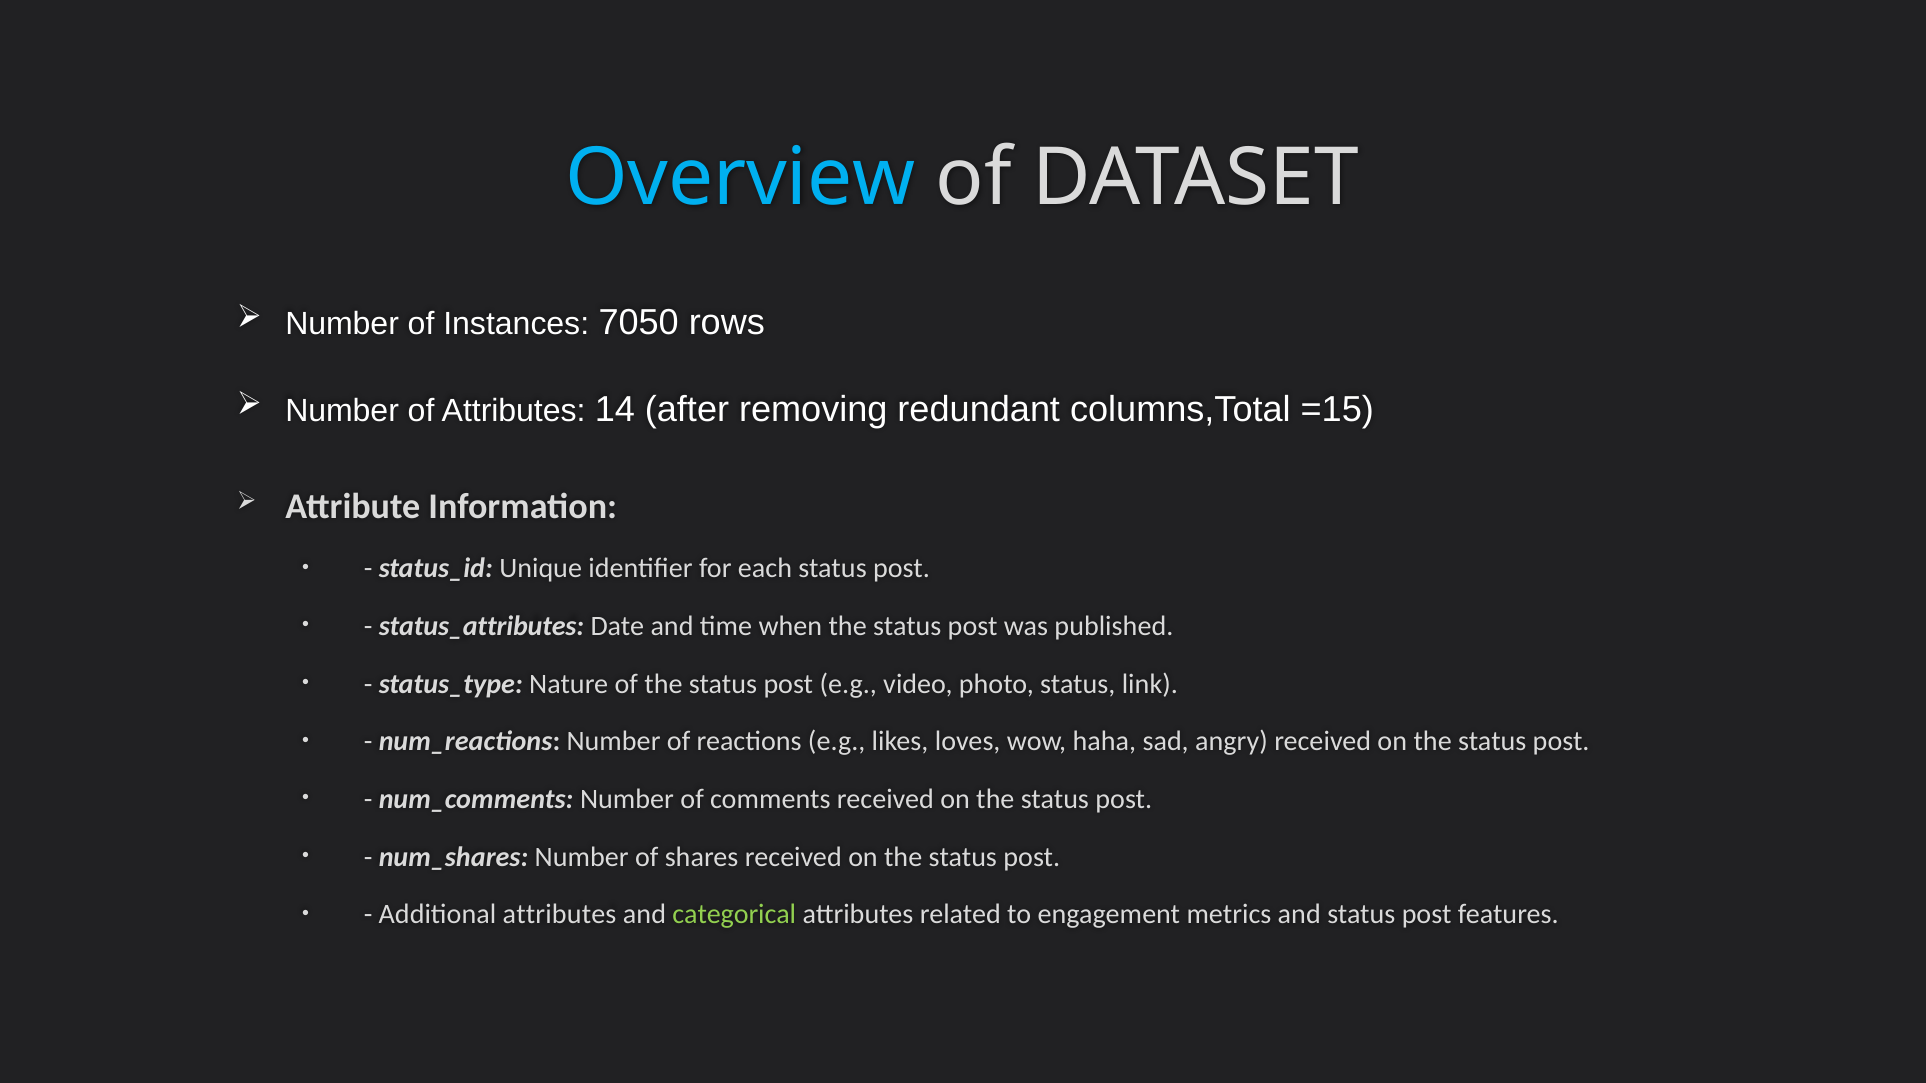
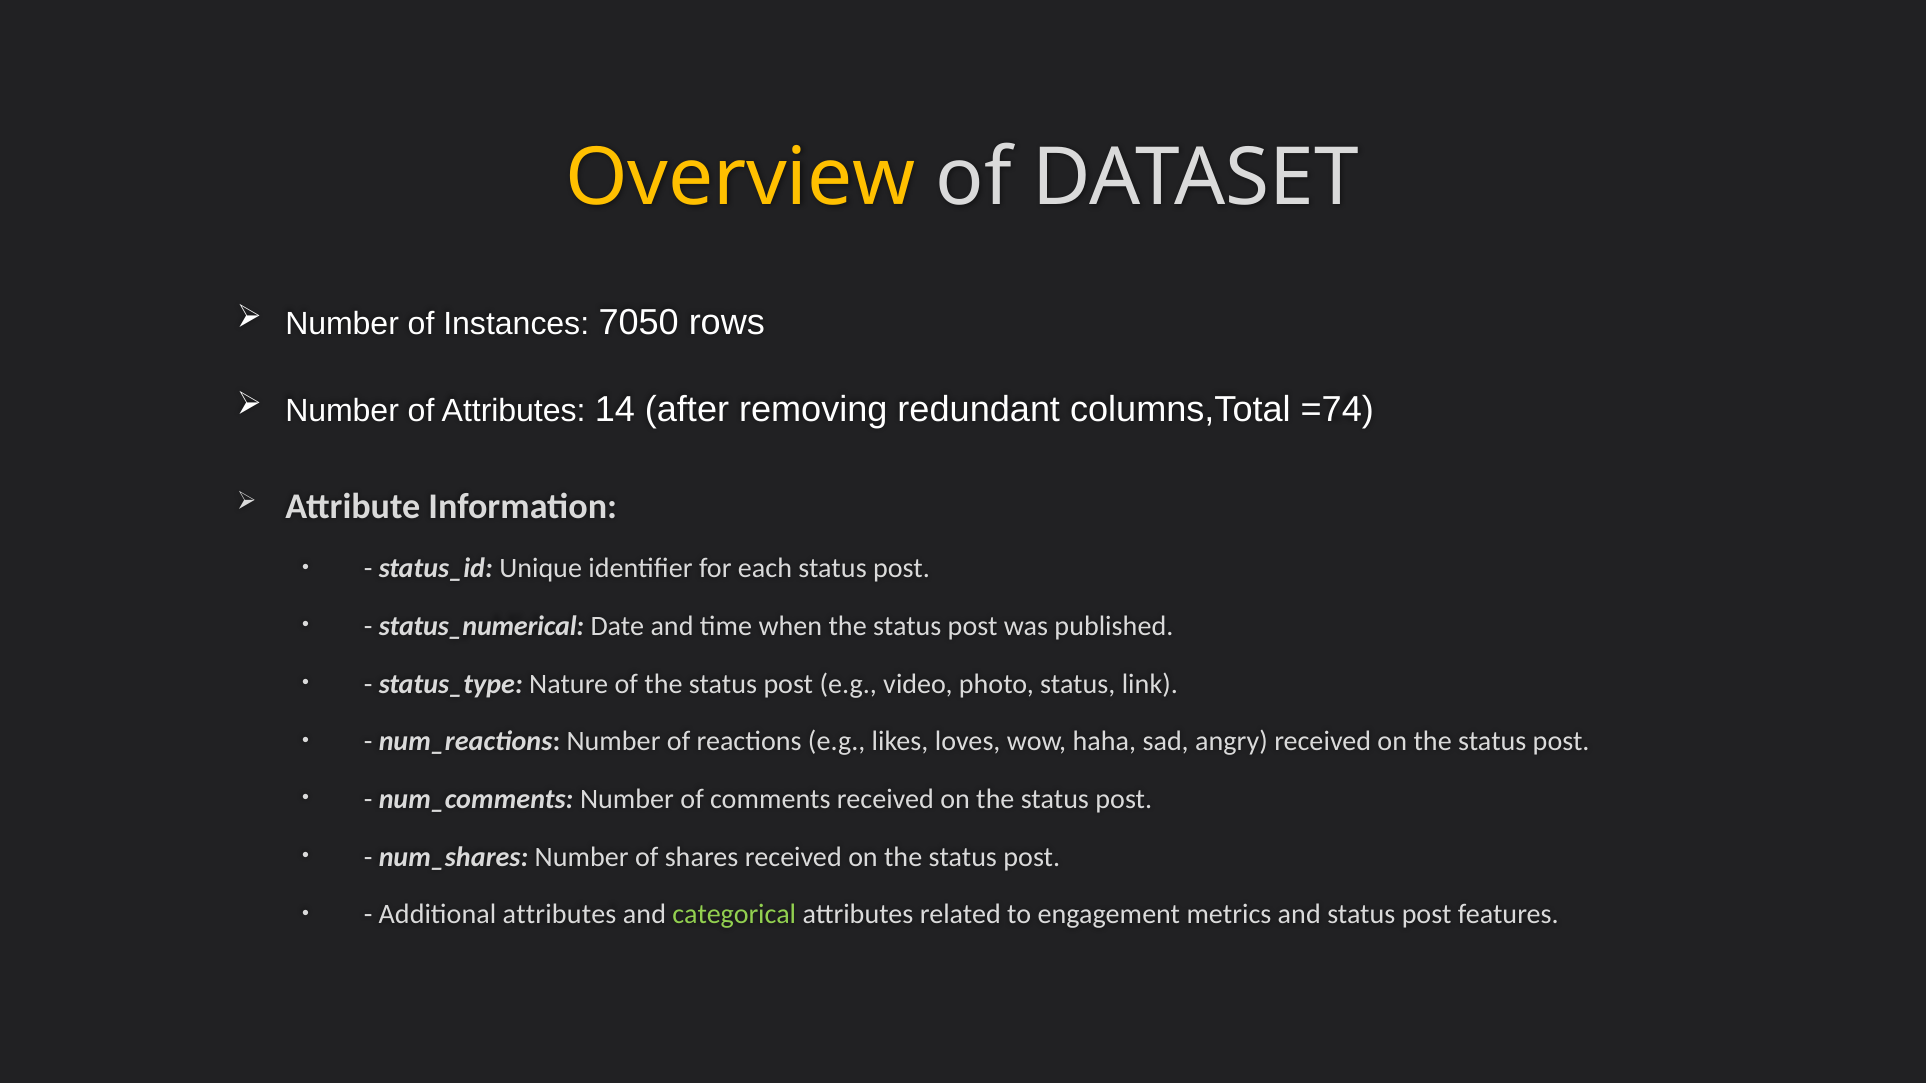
Overview colour: light blue -> yellow (740, 178)
=15: =15 -> =74 (1337, 410)
status_attributes: status_attributes -> status_numerical (481, 626)
